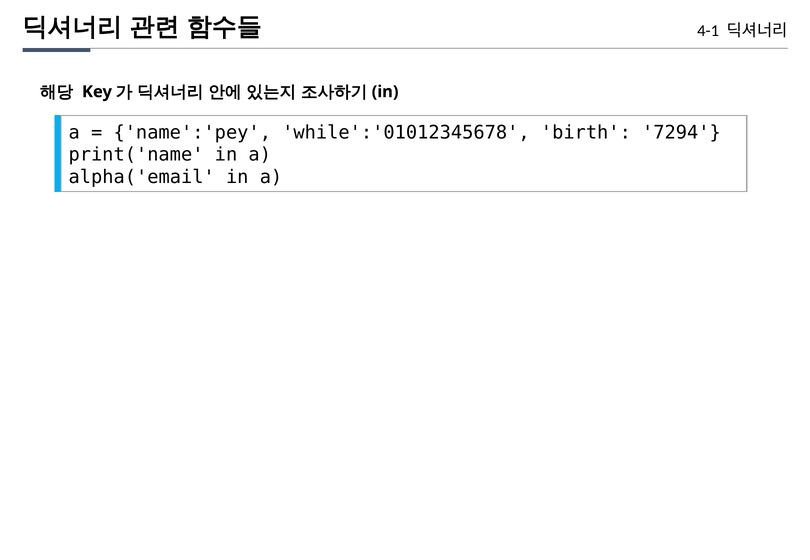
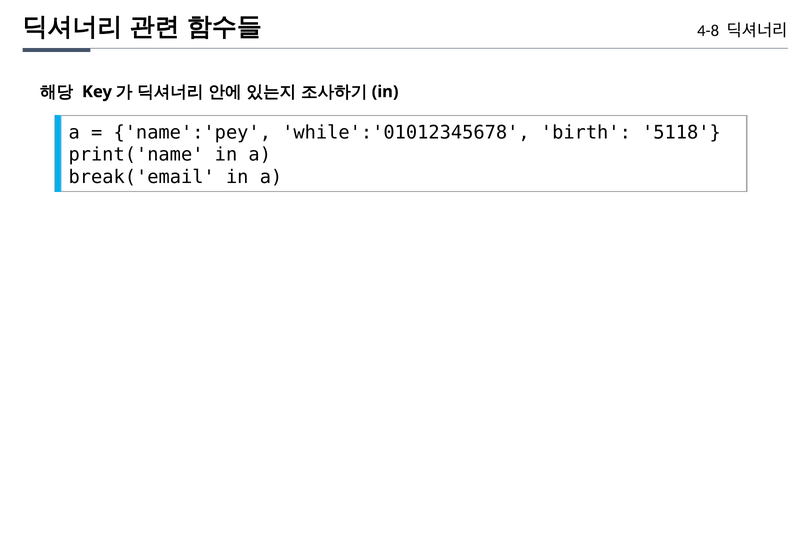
4-1: 4-1 -> 4-8 (708, 31)
7294: 7294 -> 5118 (681, 133)
alpha('email: alpha('email -> break('email (142, 177)
